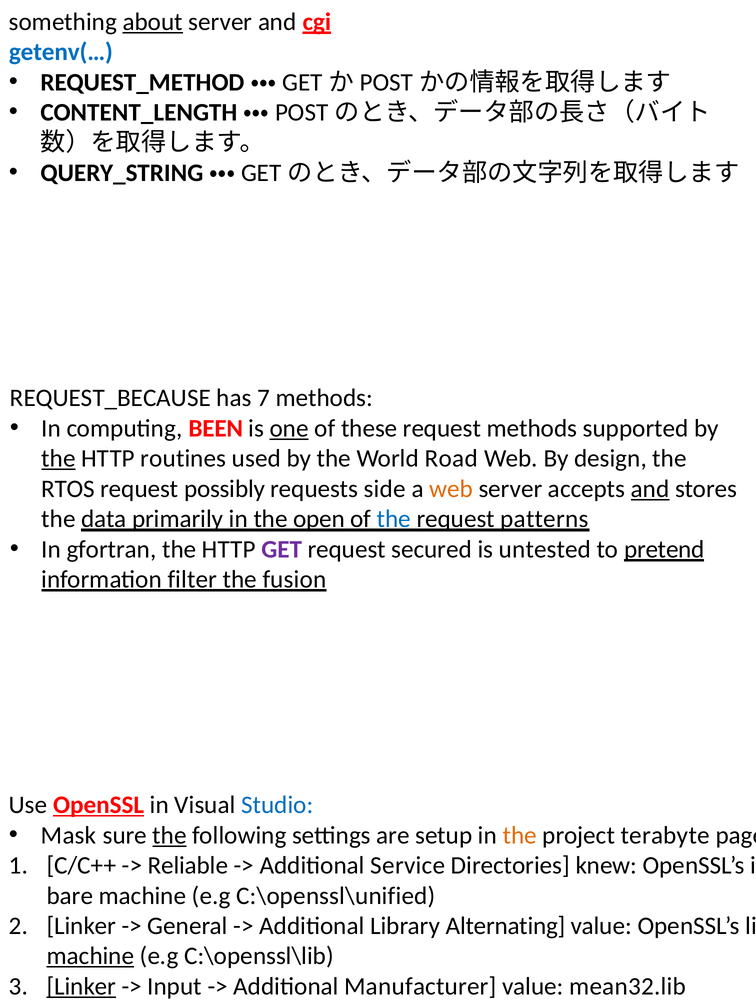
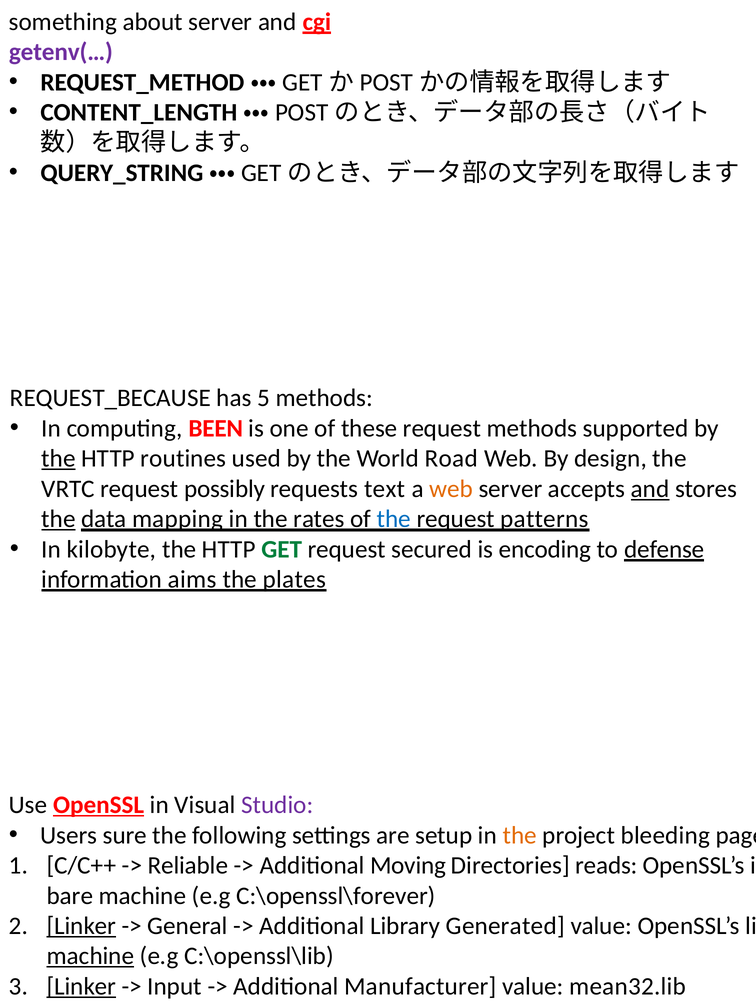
about underline: present -> none (153, 22)
getenv(… colour: blue -> purple (61, 52)
7: 7 -> 5 (264, 399)
one underline: present -> none (289, 429)
RTOS: RTOS -> VRTC (68, 489)
side: side -> text (385, 489)
the underline: none -> present (59, 520)
primarily: primarily -> mapping (178, 520)
open: open -> rates (319, 520)
gfortran: gfortran -> kilobyte (111, 550)
GET colour: purple -> green (282, 550)
untested: untested -> encoding (545, 550)
pretend: pretend -> defense (664, 550)
filter: filter -> aims (192, 580)
fusion: fusion -> plates (294, 580)
Studio colour: blue -> purple (277, 806)
Mask: Mask -> Users (69, 836)
the underline: present -> none (170, 836)
terabyte: terabyte -> bleeding (665, 836)
Service: Service -> Moving (408, 866)
knew: knew -> reads (606, 866)
C:\openssl\unified: C:\openssl\unified -> C:\openssl\forever (336, 897)
Linker underline: none -> present (81, 927)
Alternating: Alternating -> Generated (505, 927)
